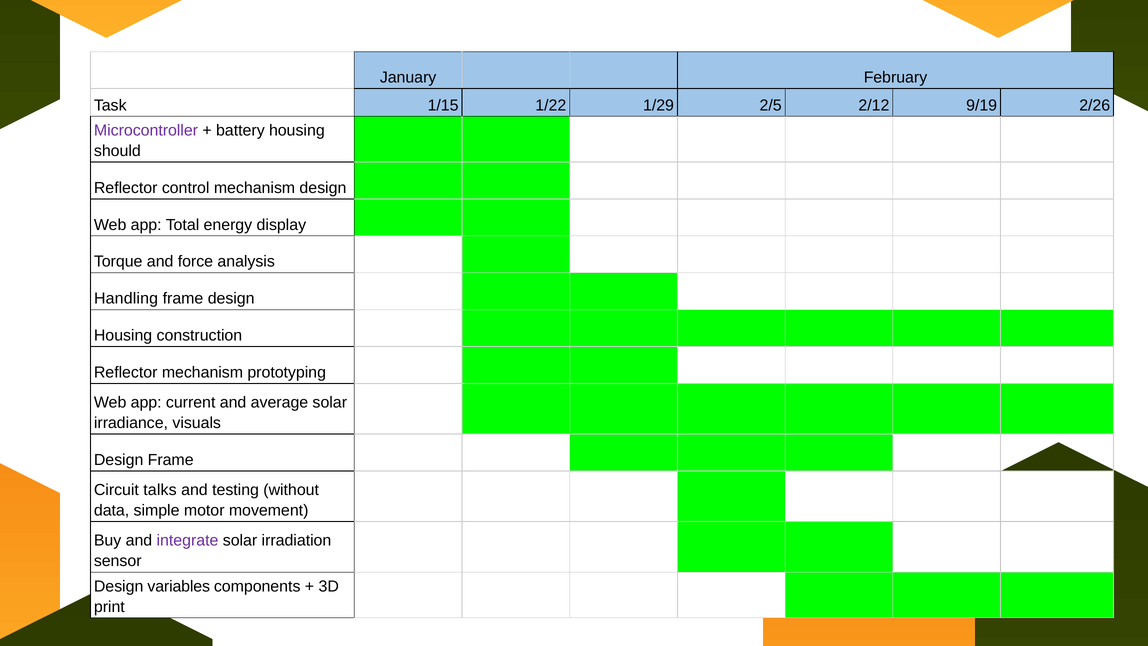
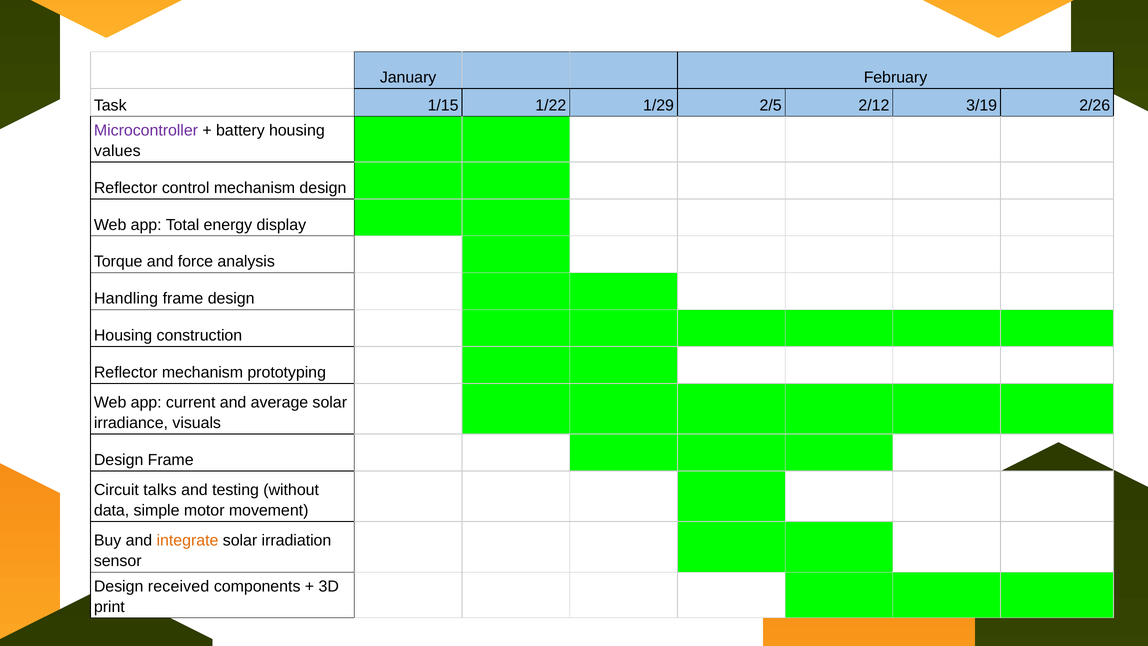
9/19: 9/19 -> 3/19 (982, 105)
should: should -> values (117, 151)
integrate colour: purple -> orange (187, 540)
variables: variables -> received (179, 586)
